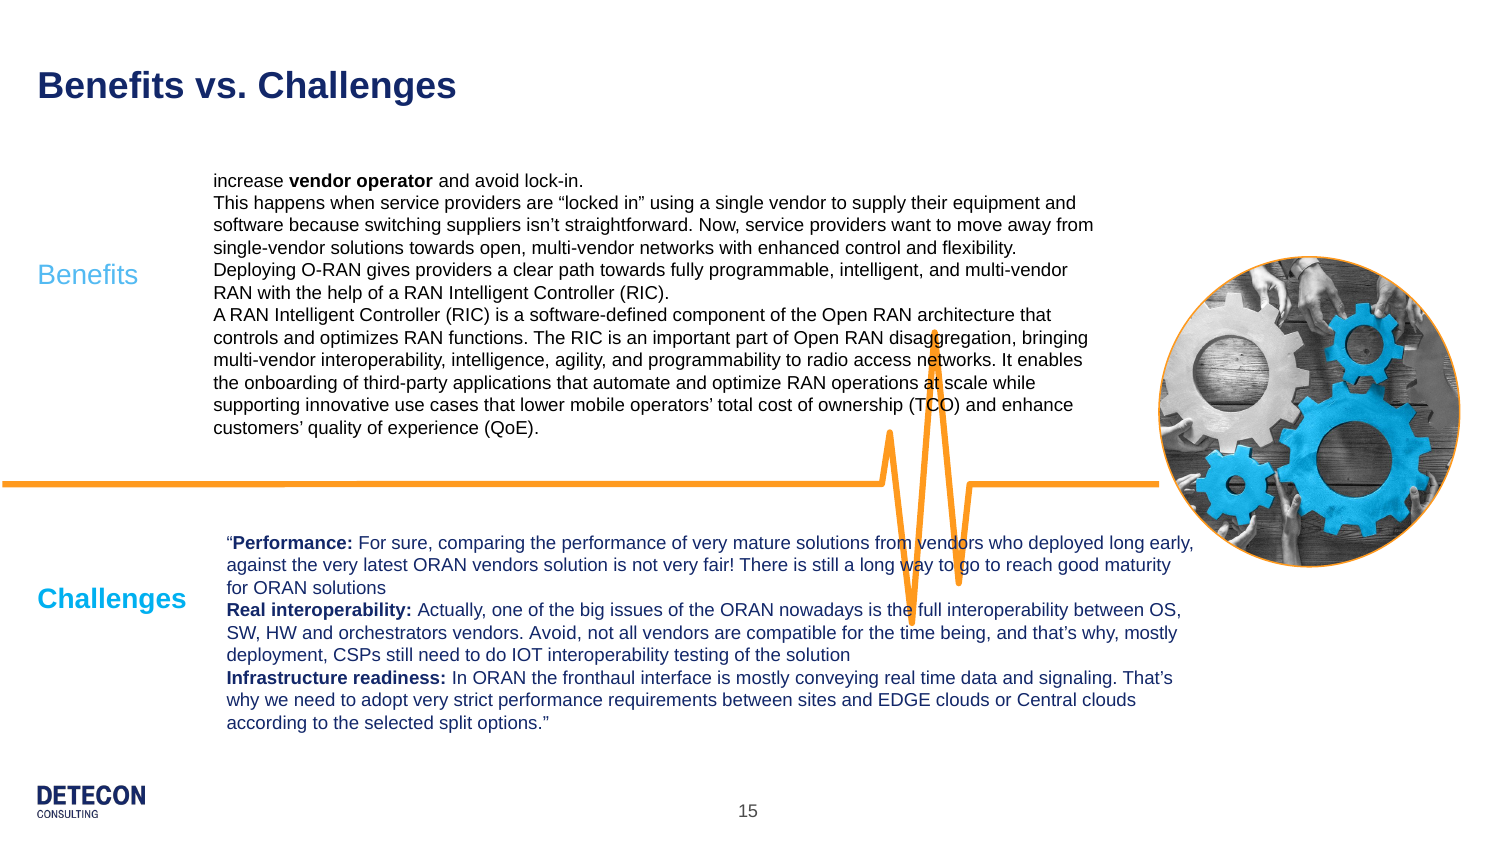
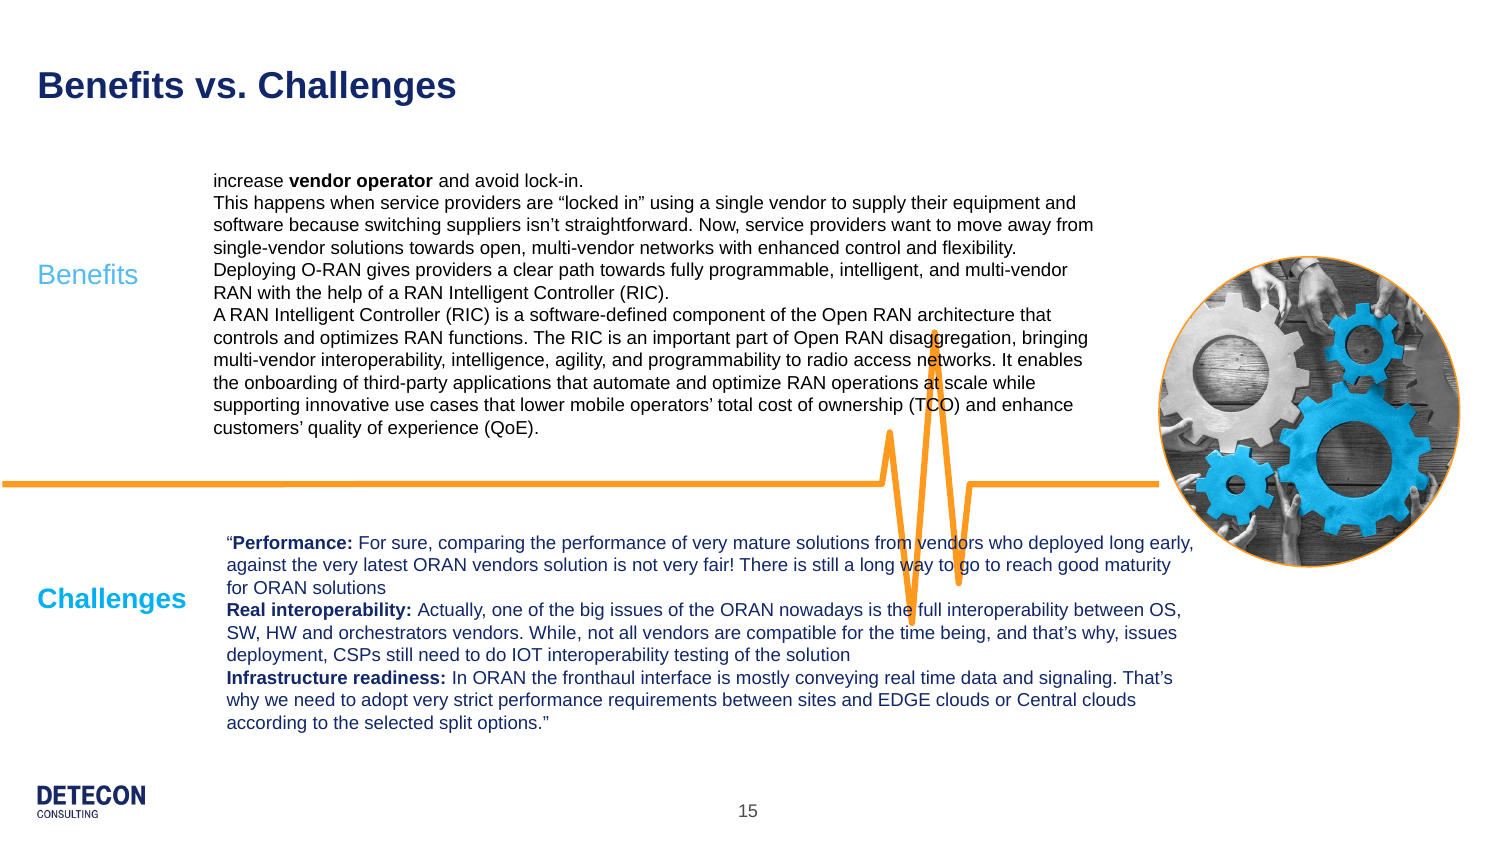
vendors Avoid: Avoid -> While (556, 633)
why mostly: mostly -> issues (1151, 633)
